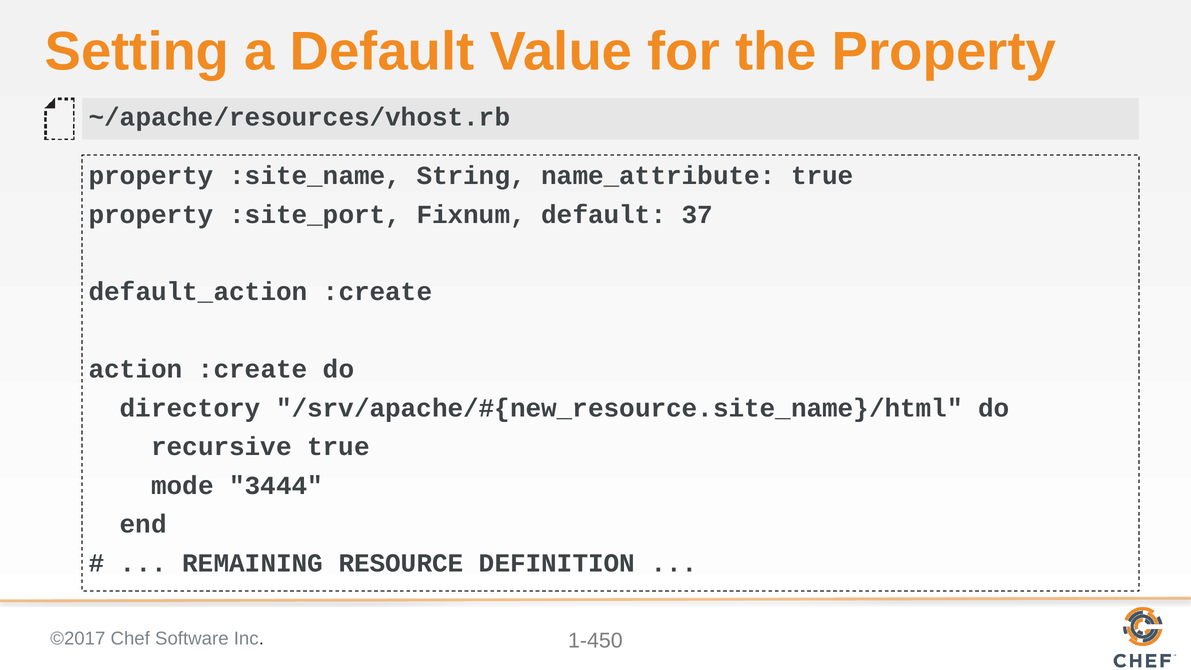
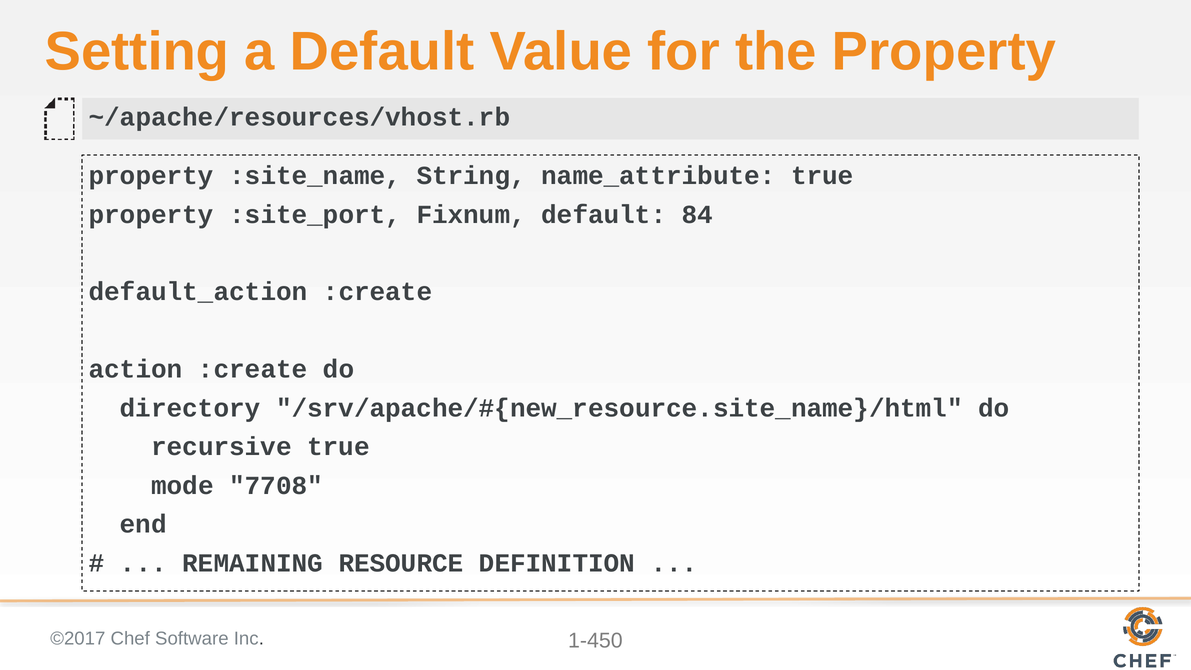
37: 37 -> 84 (697, 214)
3444: 3444 -> 7708 (276, 485)
